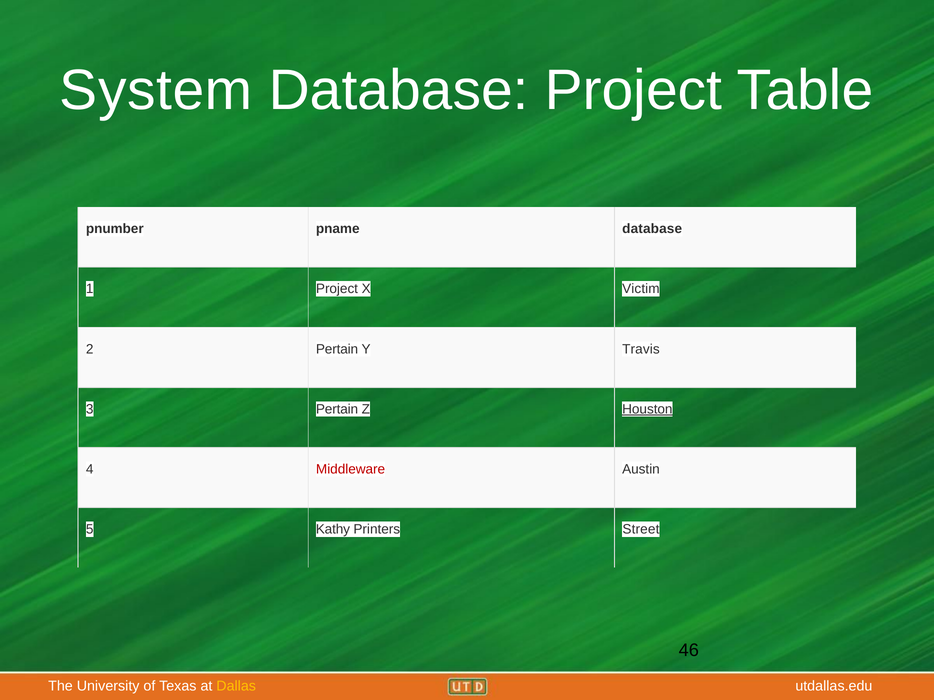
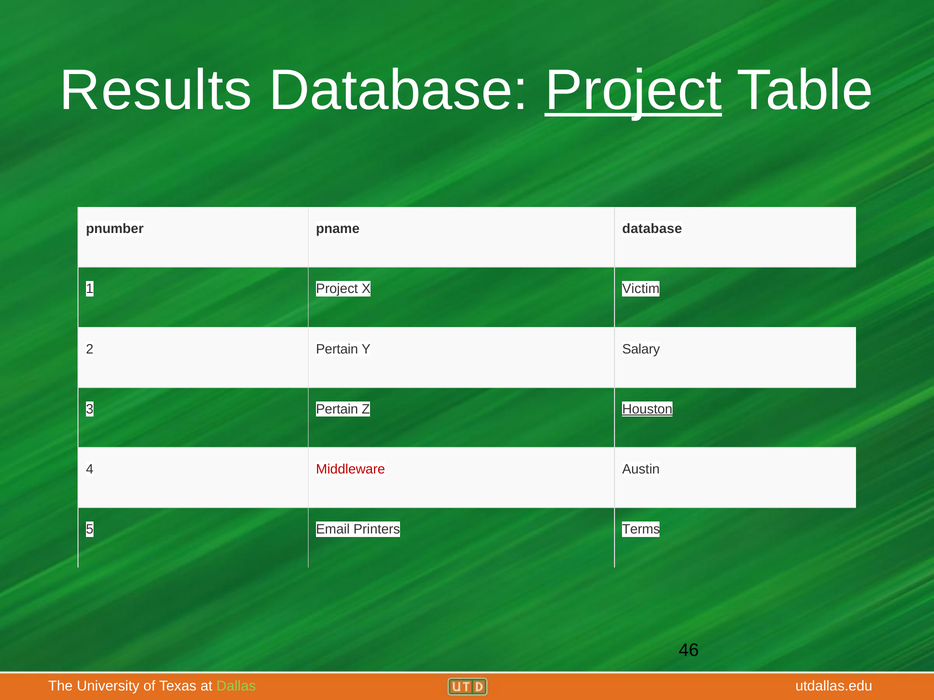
System: System -> Results (156, 90)
Project underline: none -> present (633, 90)
Travis: Travis -> Salary (641, 349)
Kathy: Kathy -> Email (333, 530)
Street: Street -> Terms (641, 530)
Dallas colour: yellow -> light green (236, 687)
